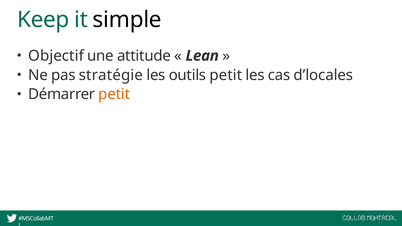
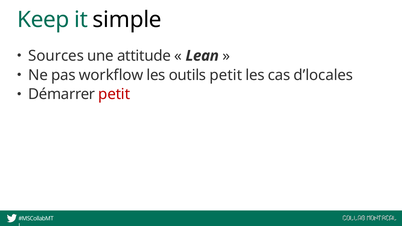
Objectif: Objectif -> Sources (56, 56)
stratégie: stratégie -> workflow (111, 75)
petit colour: orange -> red (114, 94)
